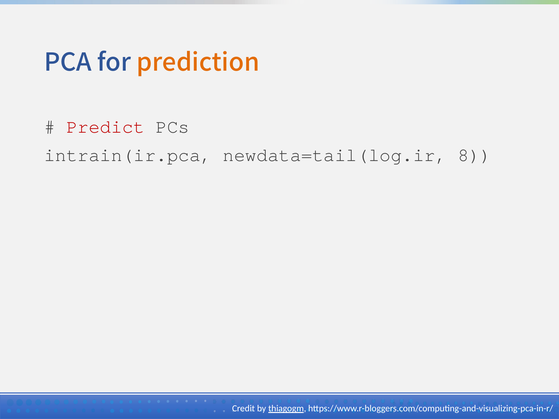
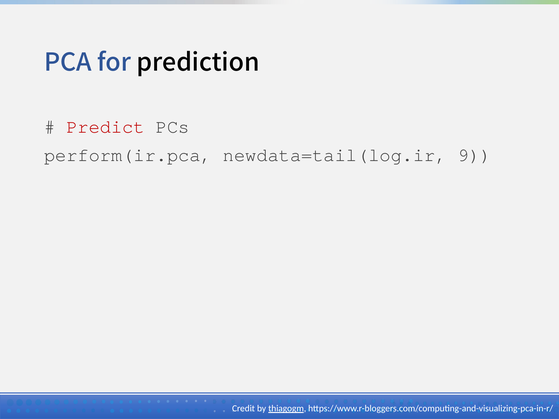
prediction colour: orange -> black (198, 63)
intrain(ir.pca: intrain(ir.pca -> perform(ir.pca (128, 155)
8: 8 -> 9 (475, 155)
